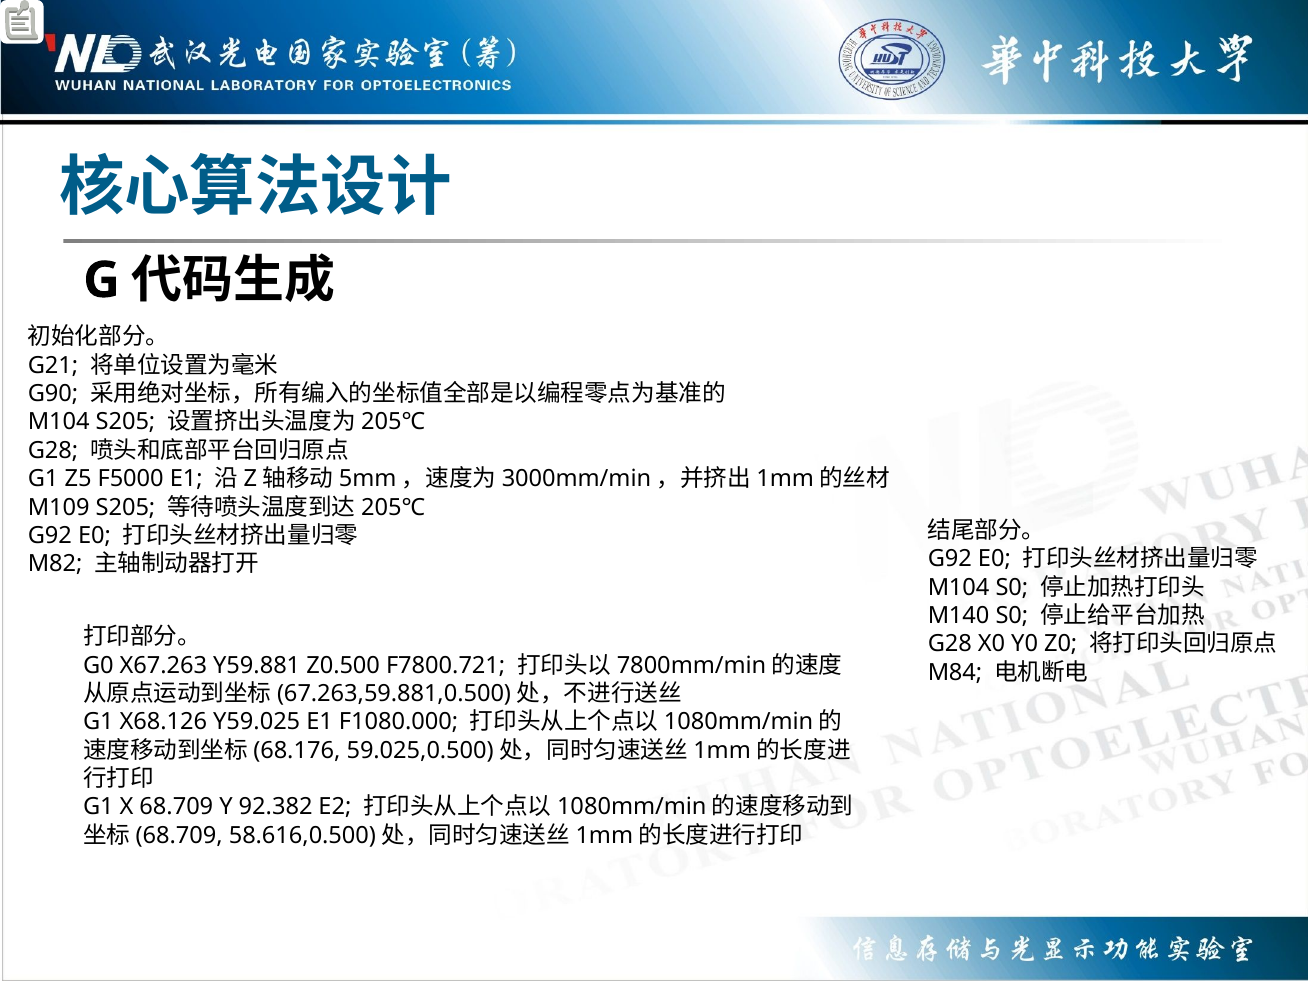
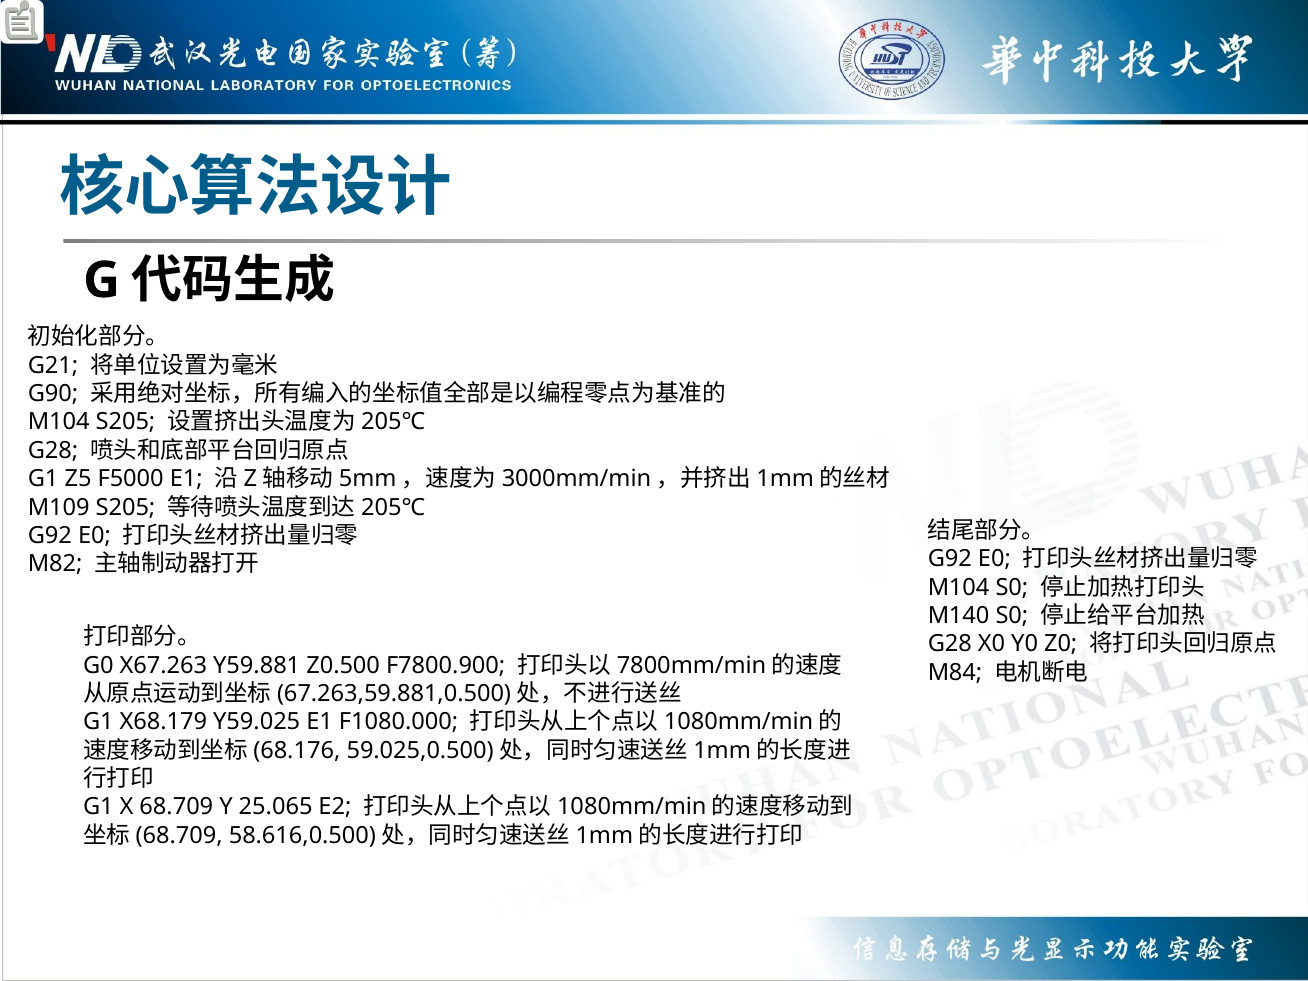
F7800.721: F7800.721 -> F7800.900 (446, 665)
X68.126: X68.126 -> X68.179 (163, 722)
92.382: 92.382 -> 25.065 (276, 807)
